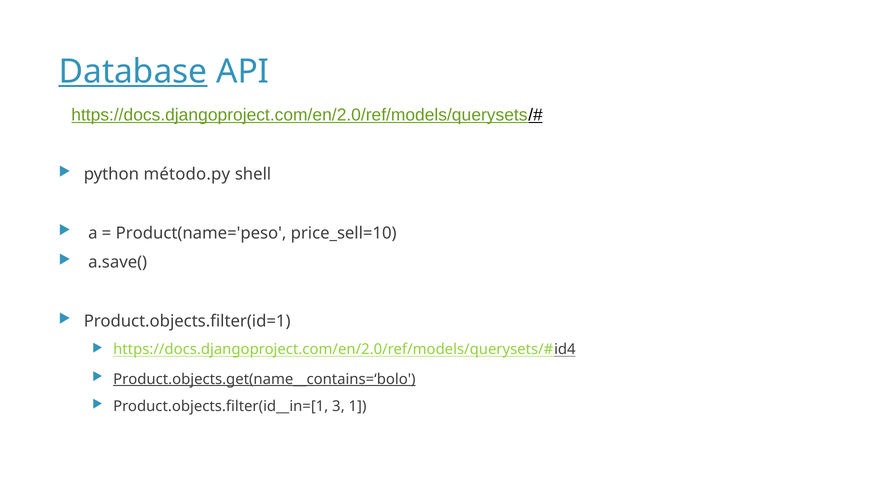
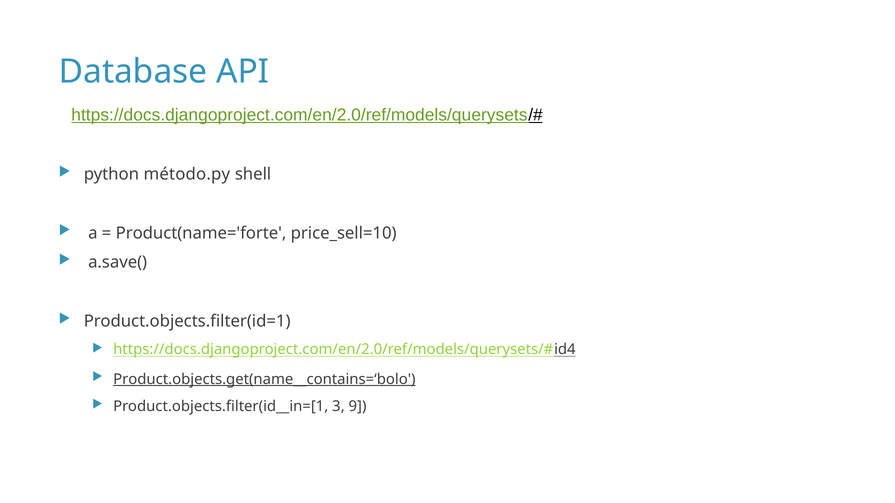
Database underline: present -> none (133, 72)
Product(name='peso: Product(name='peso -> Product(name='forte (201, 233)
1: 1 -> 9 (357, 407)
